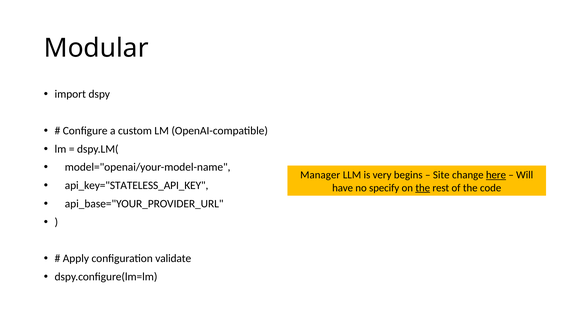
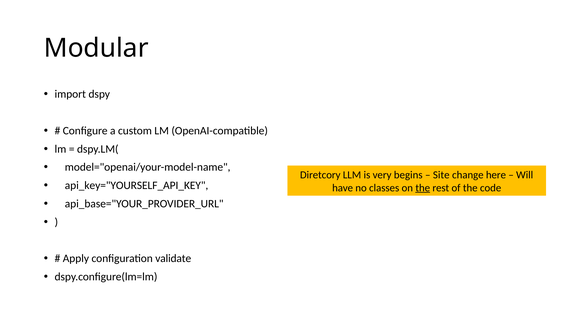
Manager: Manager -> Diretcory (320, 175)
here underline: present -> none (496, 175)
api_key="STATELESS_API_KEY: api_key="STATELESS_API_KEY -> api_key="YOURSELF_API_KEY (137, 186)
specify: specify -> classes (384, 188)
